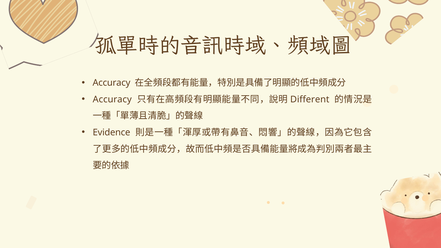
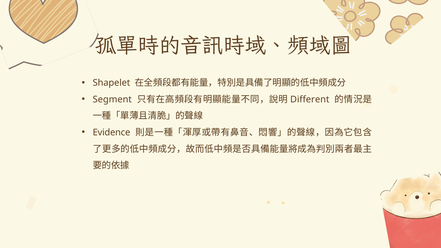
Accuracy: Accuracy -> Shapelet (111, 83)
Accuracy: Accuracy -> Segment (112, 99)
